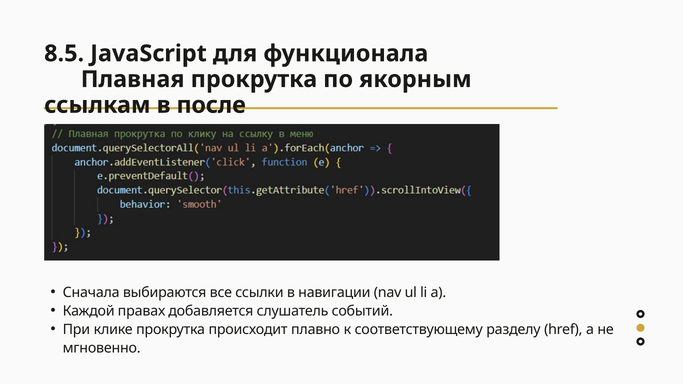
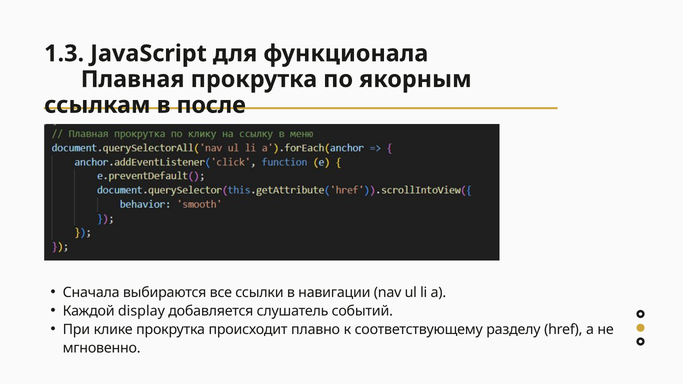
8.5: 8.5 -> 1.3 (64, 54)
правах: правах -> display (141, 311)
